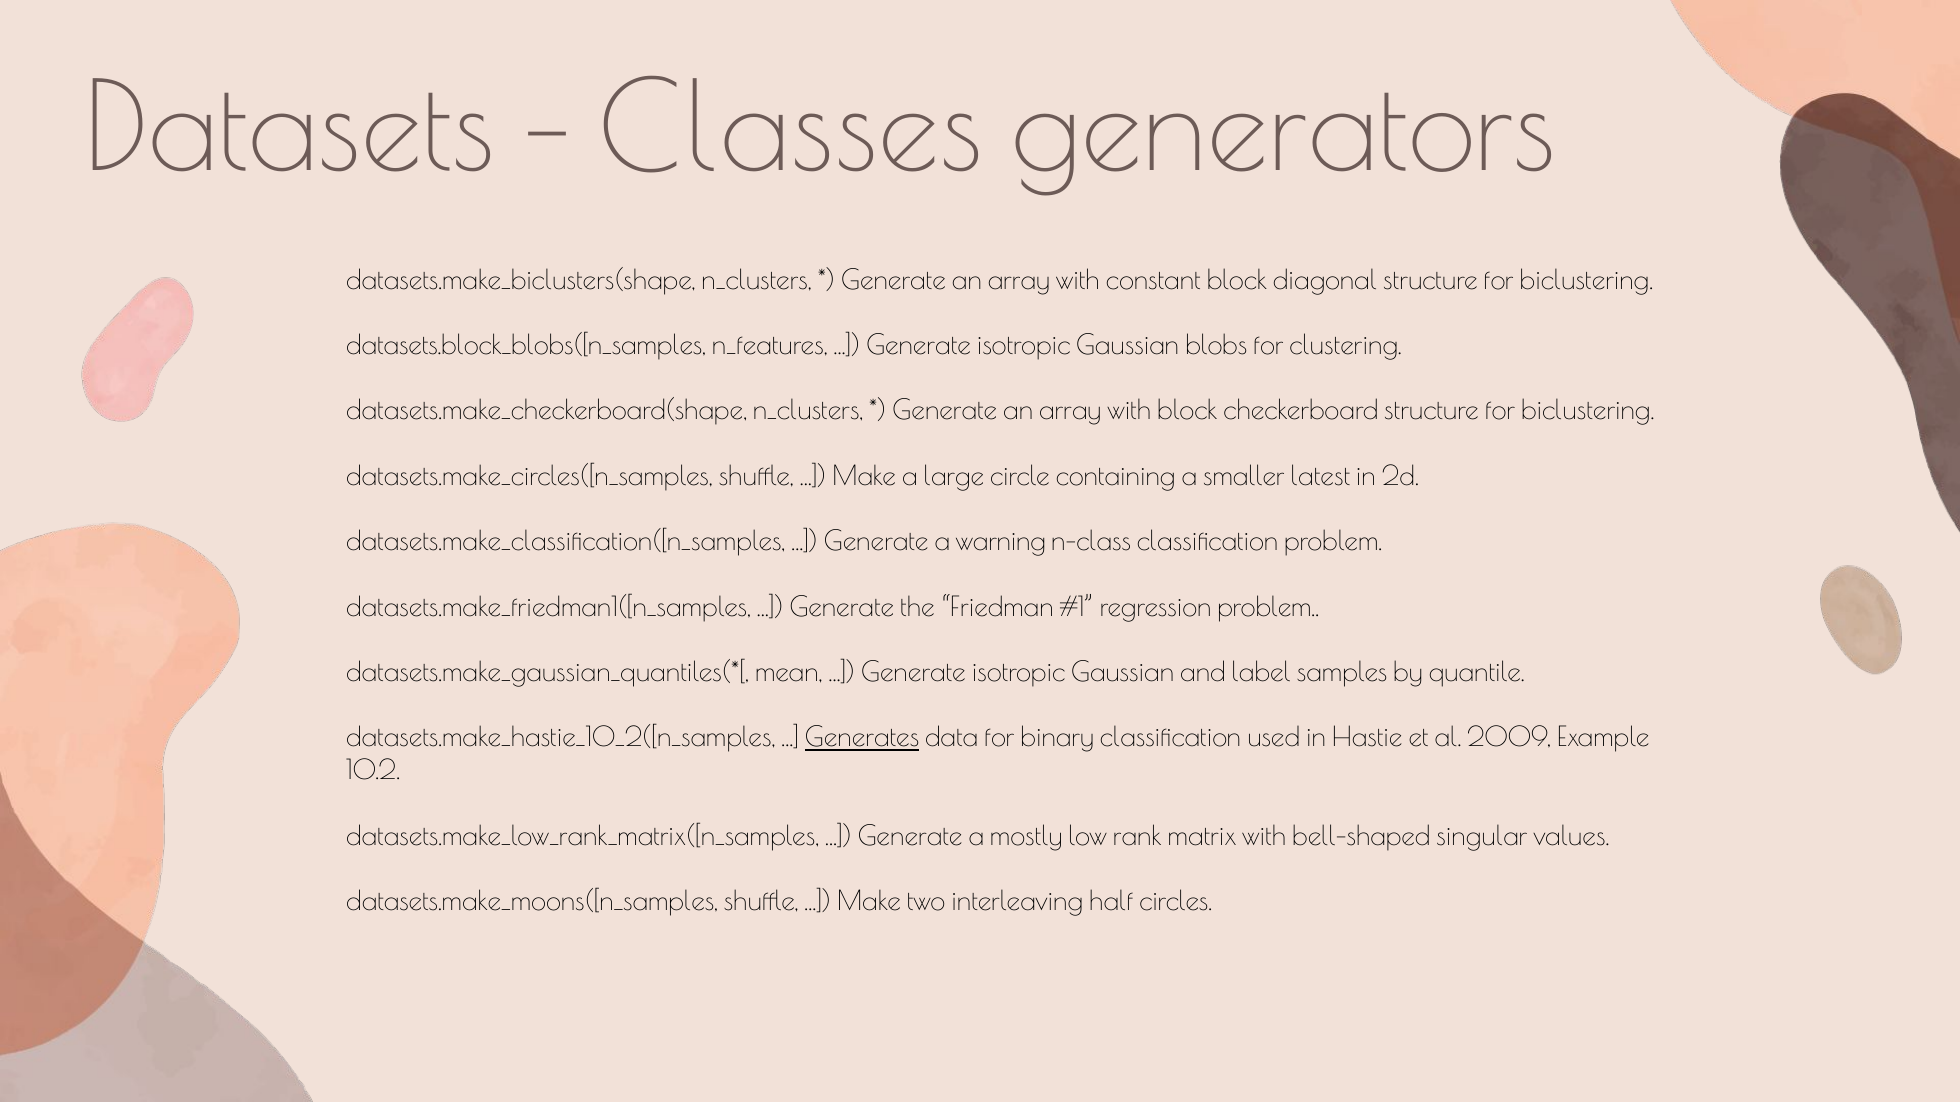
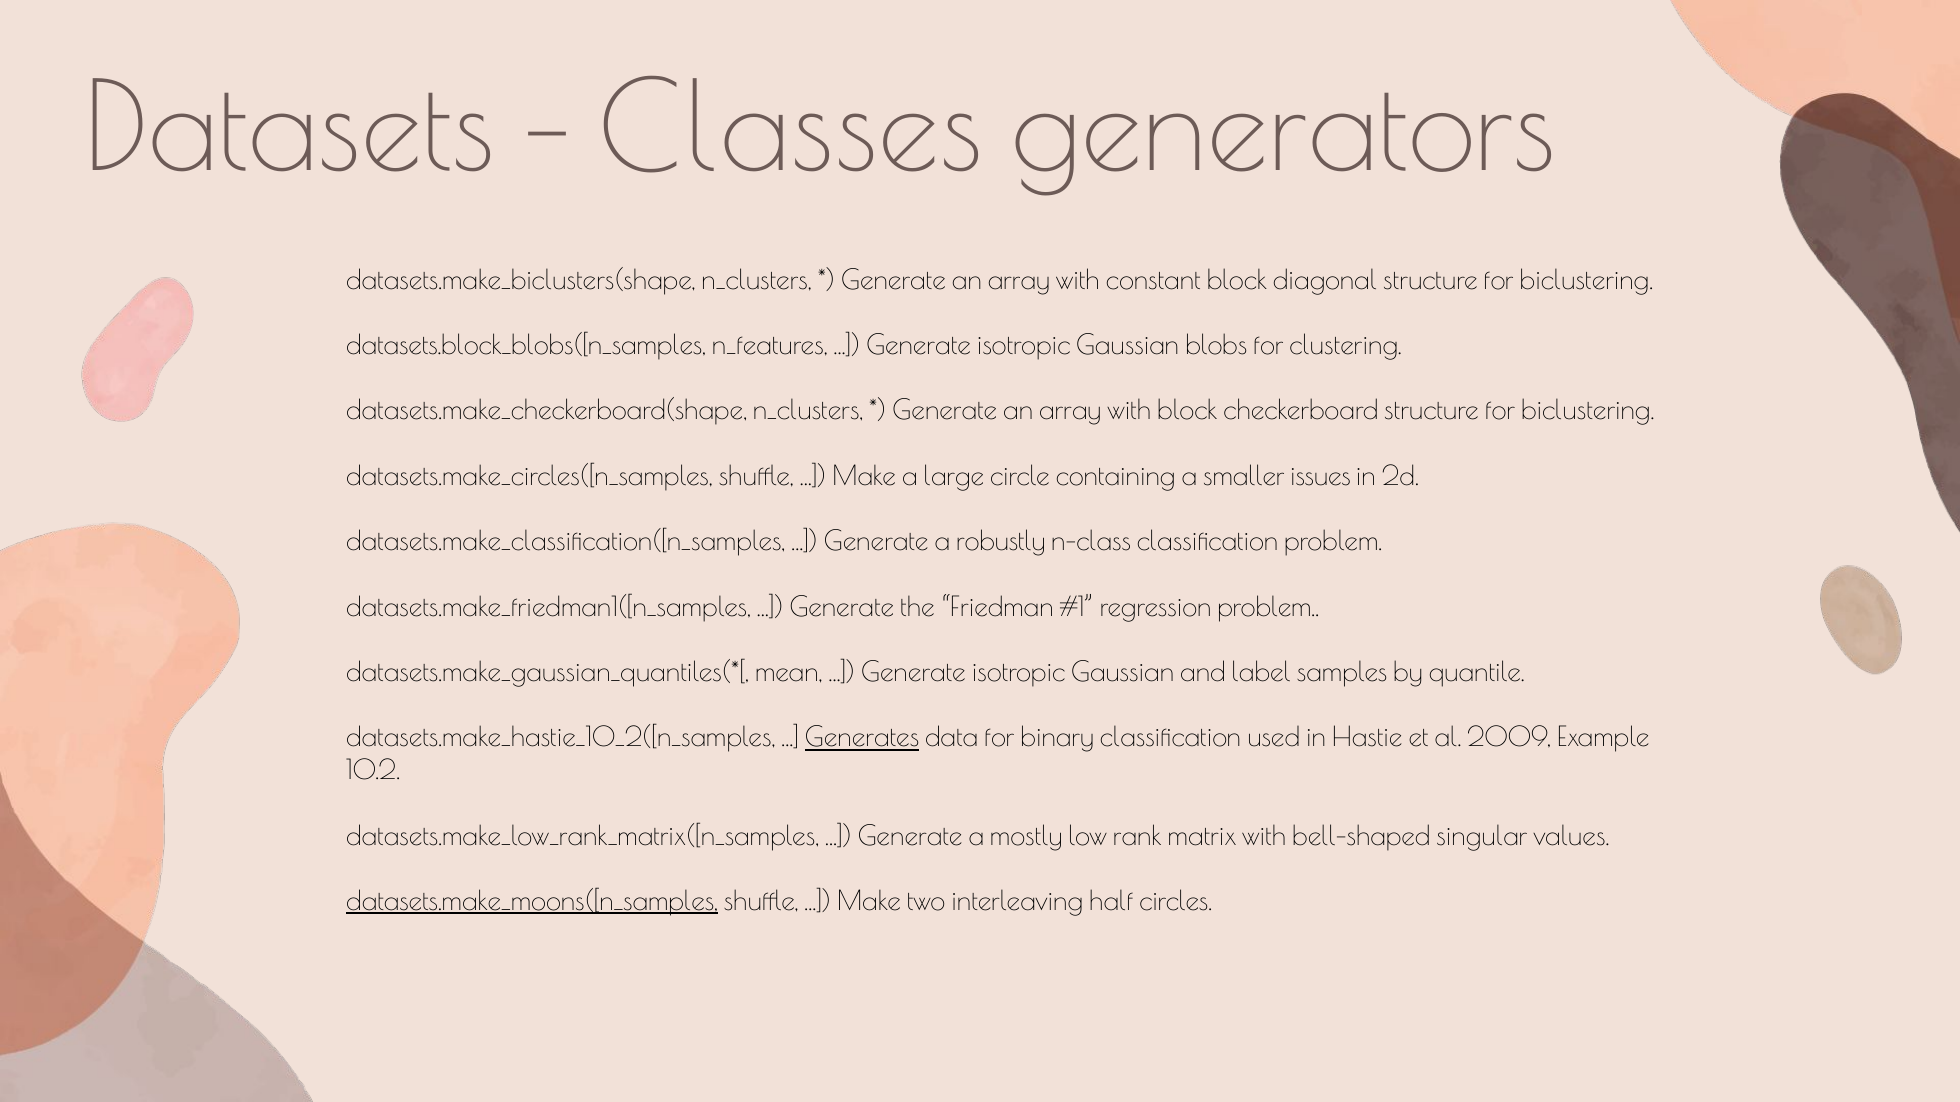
latest: latest -> issues (1321, 477)
warning: warning -> robustly (1001, 542)
datasets.make_moons([n_samples underline: none -> present (532, 902)
